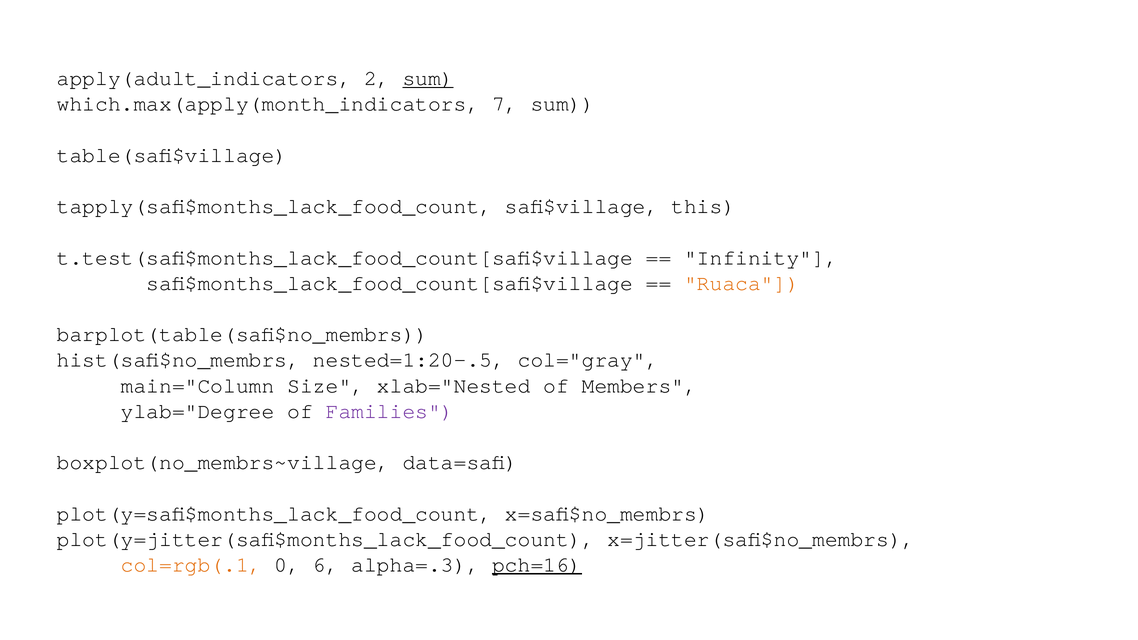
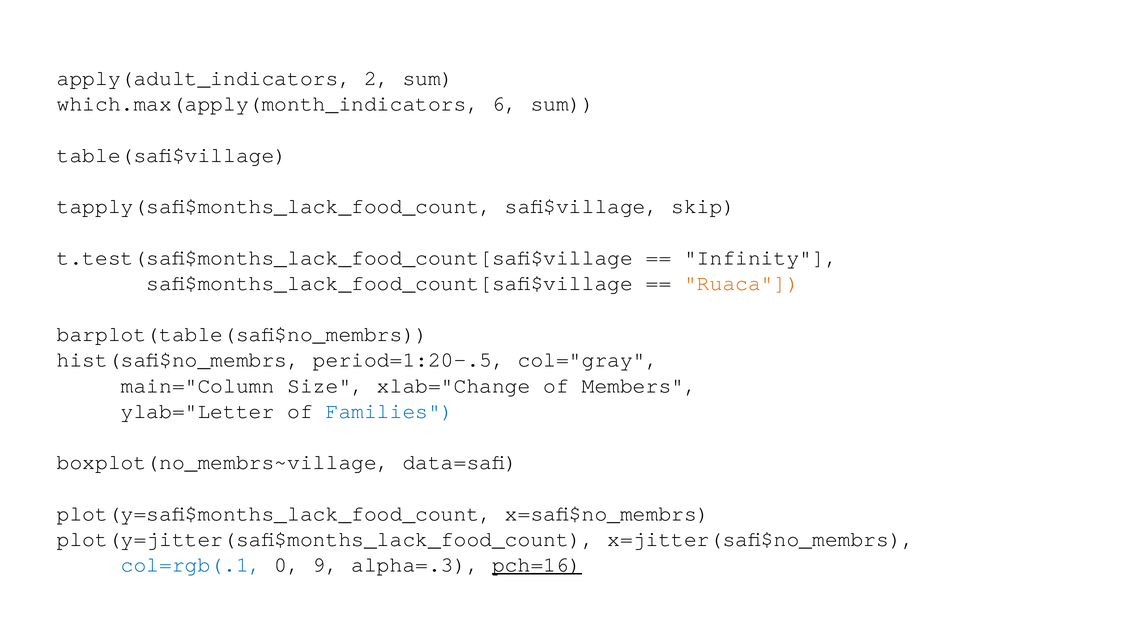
sum underline: present -> none (428, 78)
7: 7 -> 6 (505, 104)
this: this -> skip (703, 206)
nested=1:20-.5: nested=1:20-.5 -> period=1:20-.5 (409, 360)
xlab="Nested: xlab="Nested -> xlab="Change (454, 386)
ylab="Degree: ylab="Degree -> ylab="Letter (198, 411)
Families colour: purple -> blue (390, 411)
col=rgb(.1 colour: orange -> blue (191, 565)
6: 6 -> 9 (326, 565)
